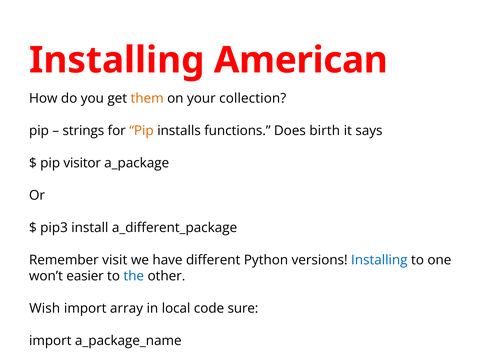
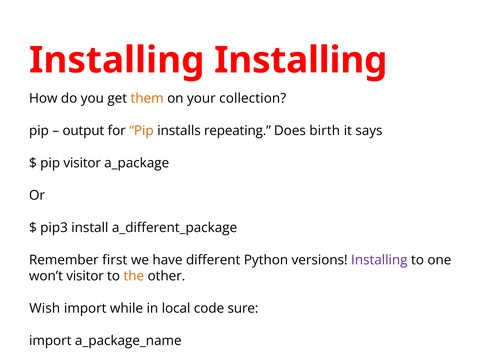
Installing American: American -> Installing (301, 60)
strings: strings -> output (83, 131)
functions: functions -> repeating (237, 131)
visit: visit -> first (115, 260)
Installing colour: blue -> purple (379, 260)
won’t easier: easier -> visitor (85, 276)
the colour: blue -> orange (134, 276)
array: array -> while (127, 308)
